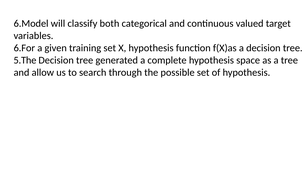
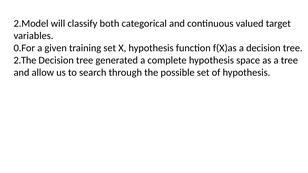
6.Model: 6.Model -> 2.Model (31, 23)
6.For: 6.For -> 0.For (24, 48)
5.The: 5.The -> 2.The (25, 60)
